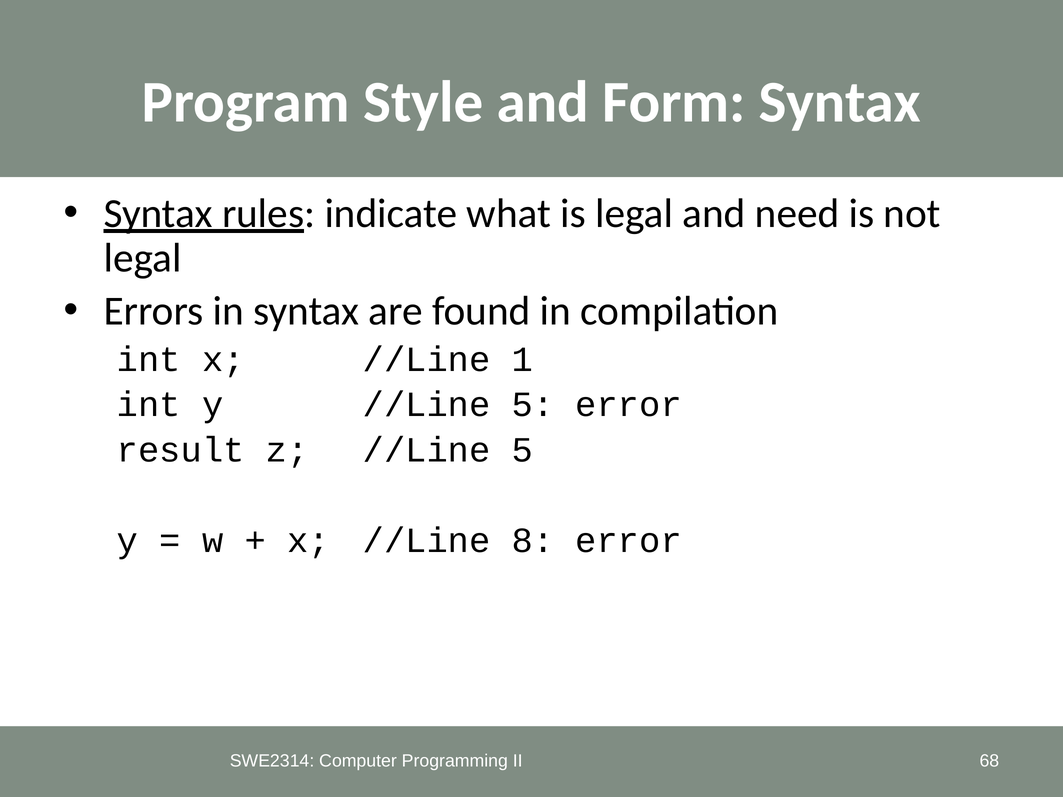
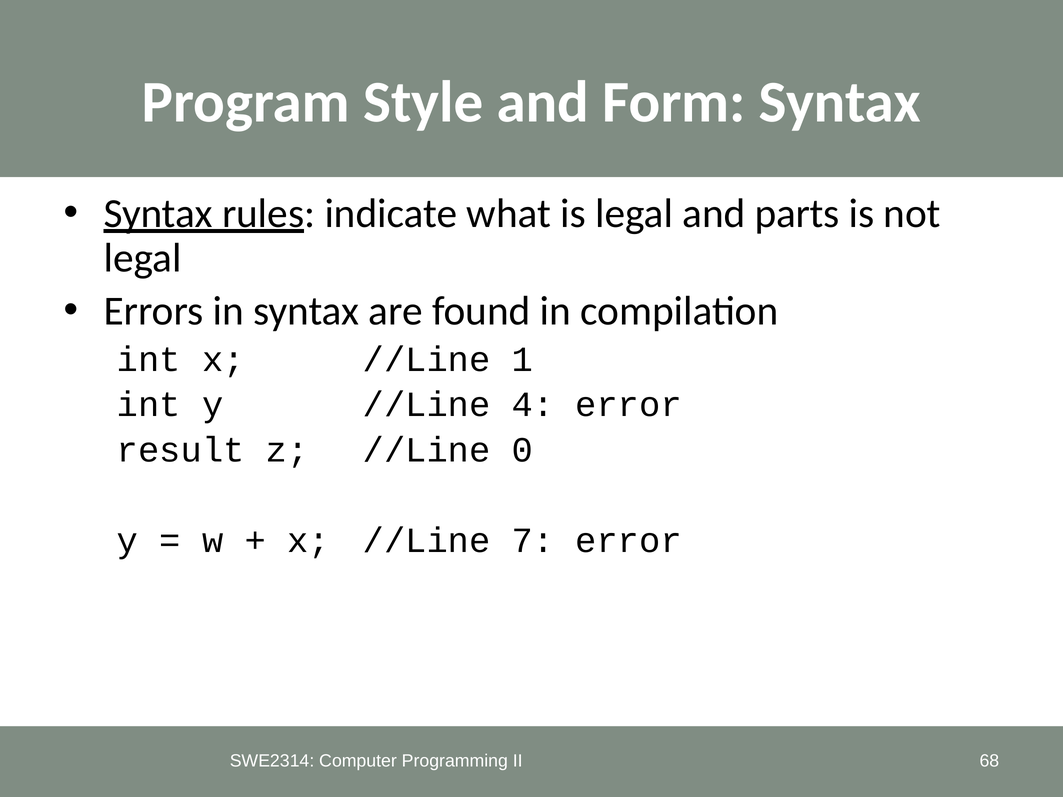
need: need -> parts (797, 213)
y //Line 5: 5 -> 4 (533, 405)
z //Line 5: 5 -> 0 (522, 450)
8: 8 -> 7 (533, 541)
